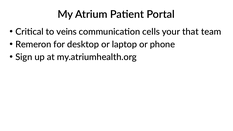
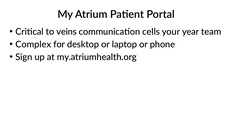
that: that -> year (191, 32)
Remeron: Remeron -> Complex (33, 44)
